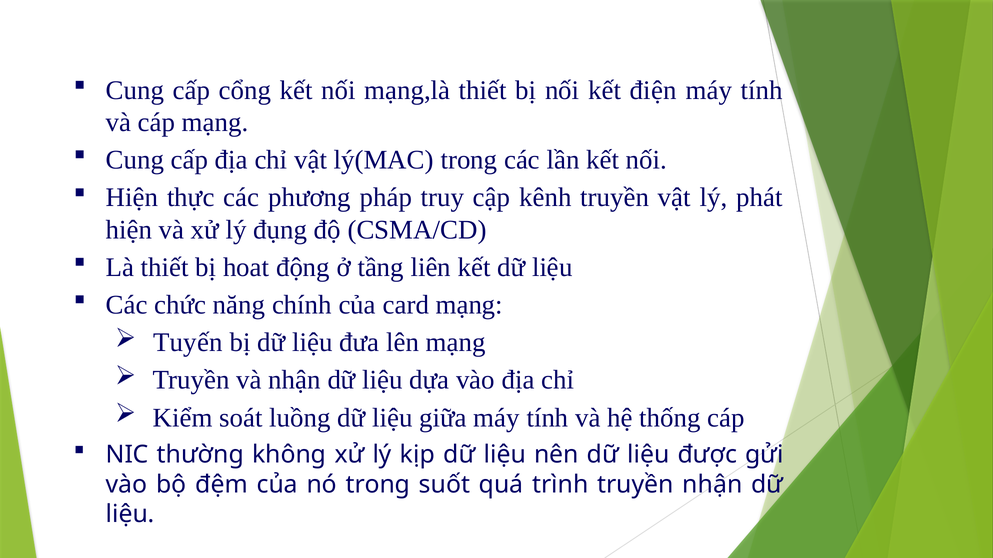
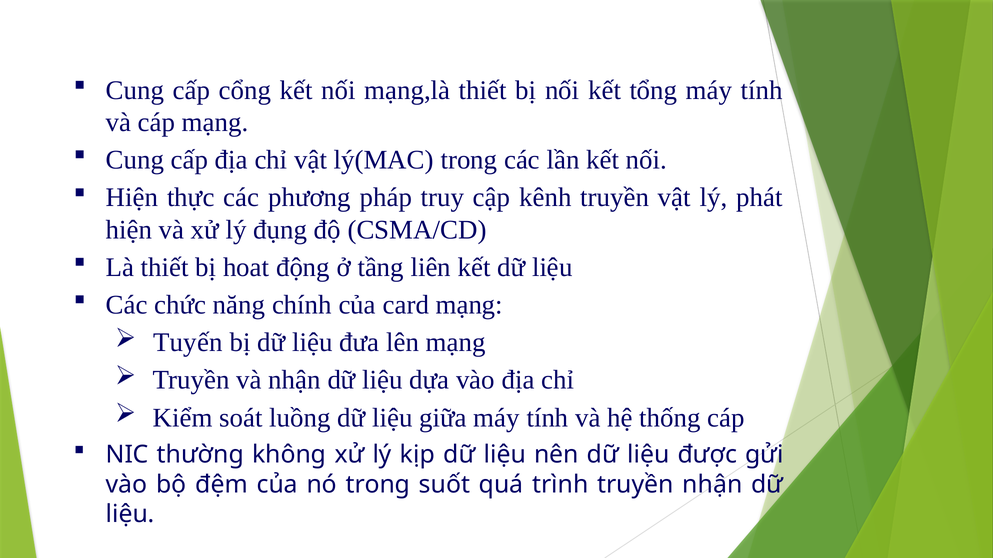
điện: điện -> tổng (653, 90)
